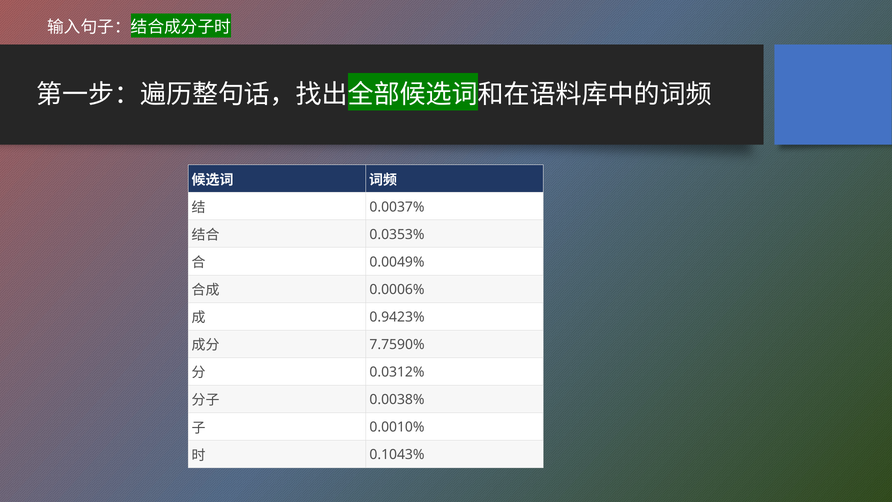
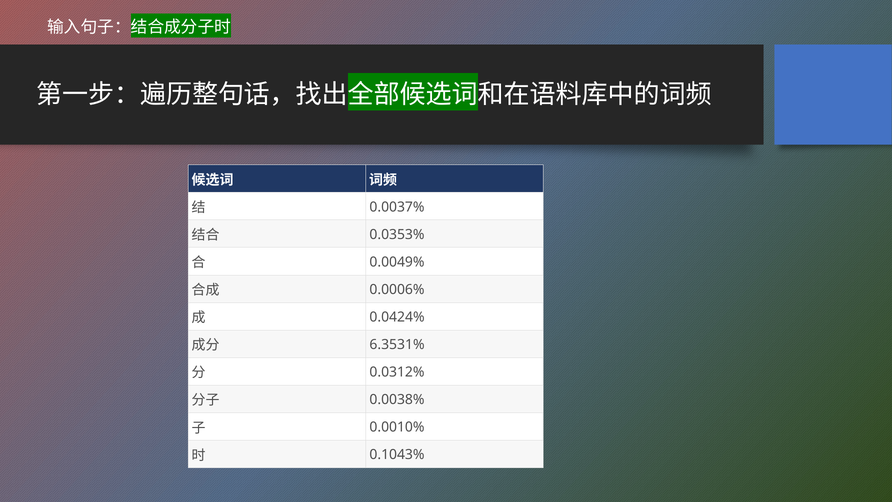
0.9423%: 0.9423% -> 0.0424% (397, 317)
7.7590%: 7.7590% -> 6.3531% (397, 344)
